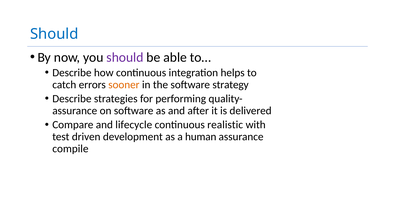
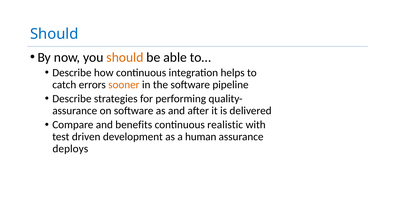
should colour: purple -> orange (125, 57)
strategy: strategy -> pipeline (230, 85)
lifecycle: lifecycle -> benefits (134, 125)
compile: compile -> deploys (70, 149)
